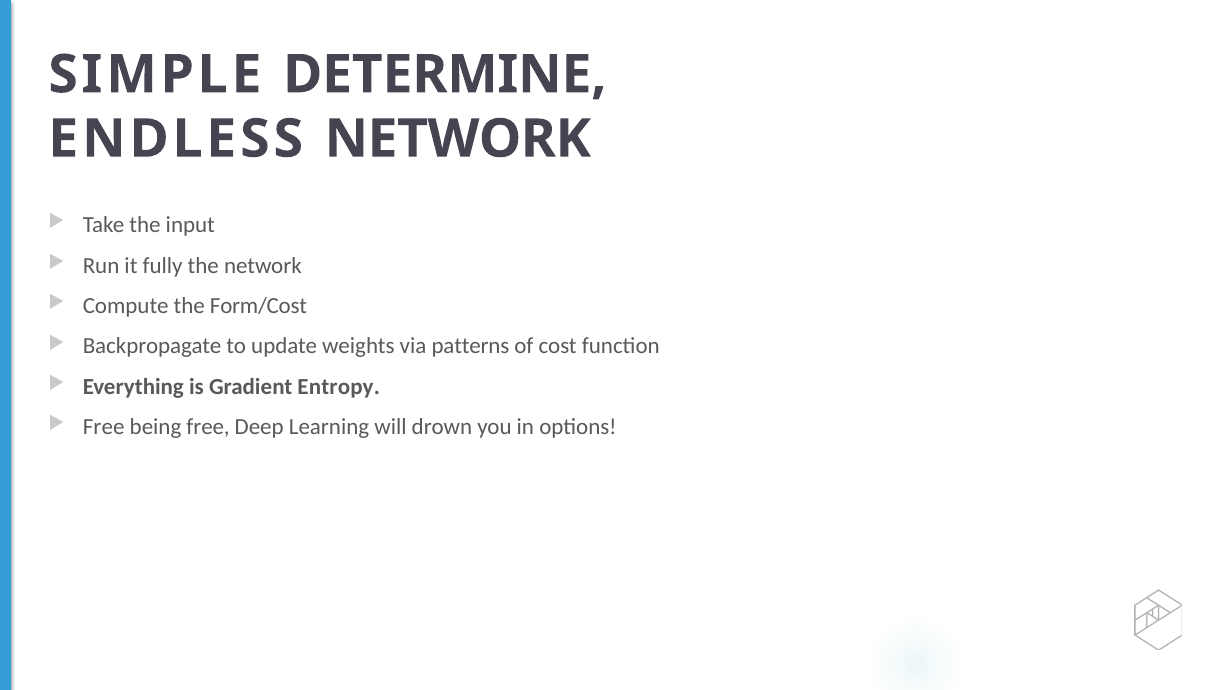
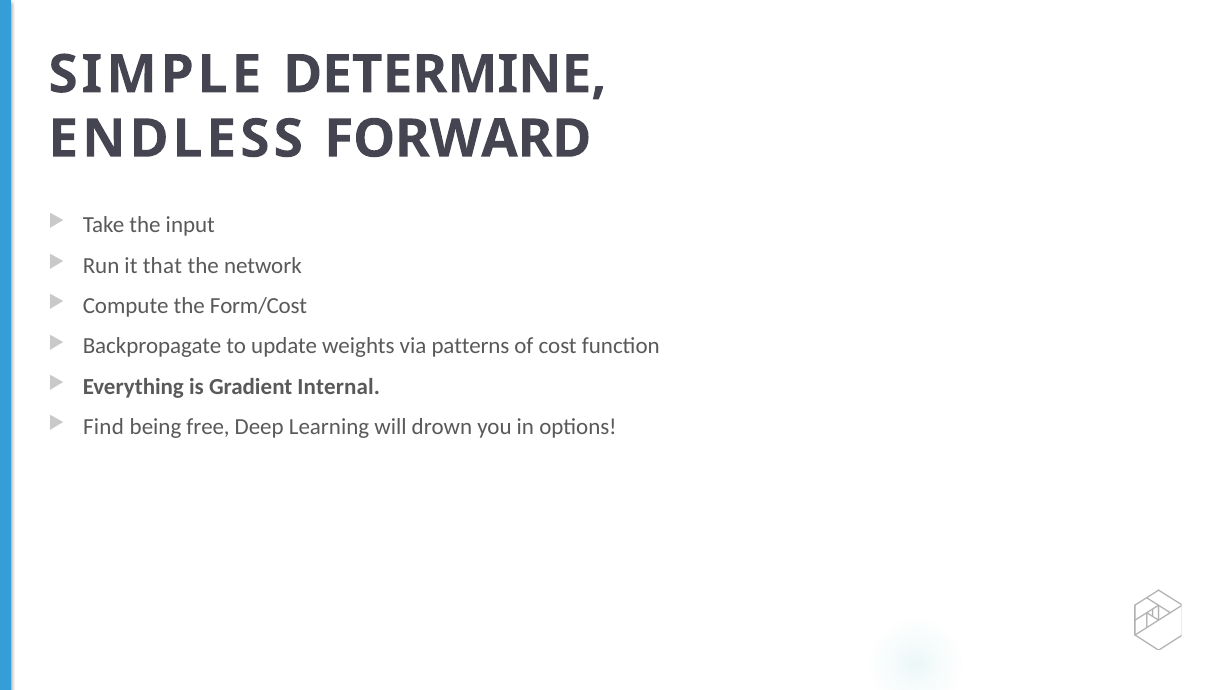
ENDLESS NETWORK: NETWORK -> FORWARD (458, 139)
fully: fully -> that (162, 265)
Entropy: Entropy -> Internal (339, 386)
Free: Free -> Find (104, 427)
